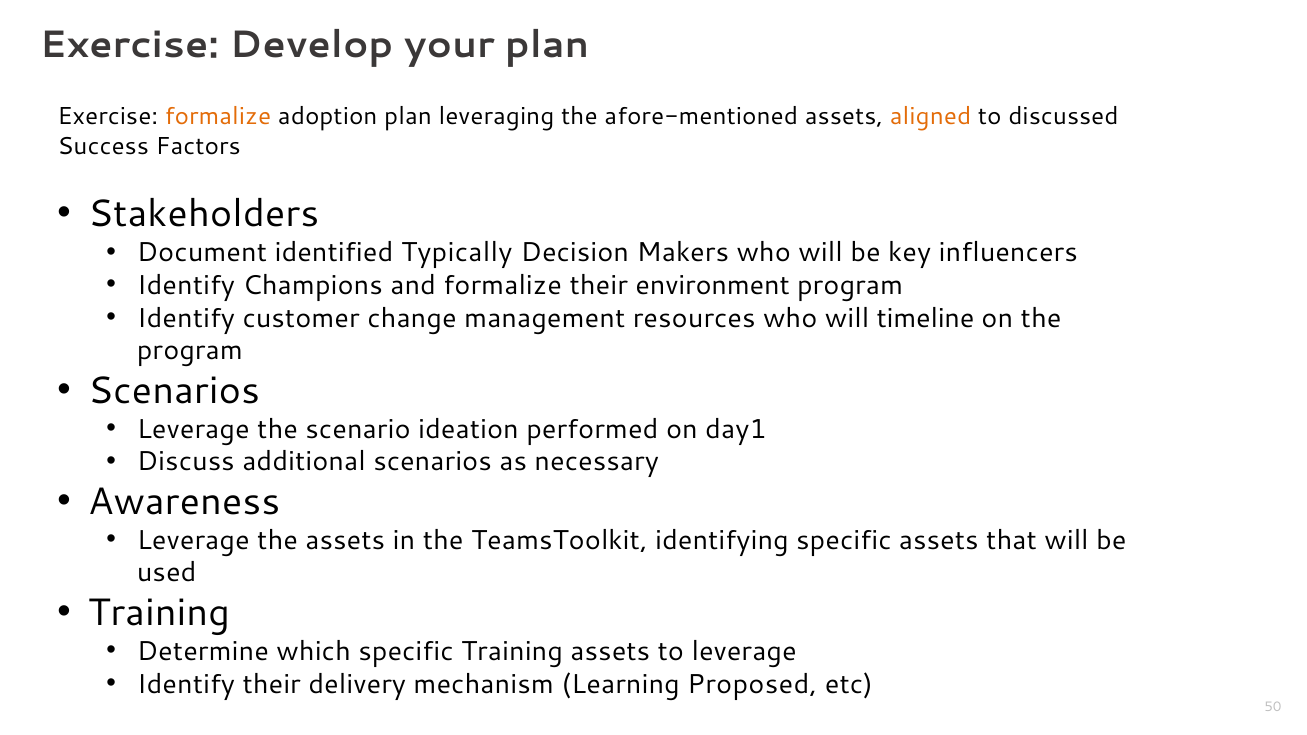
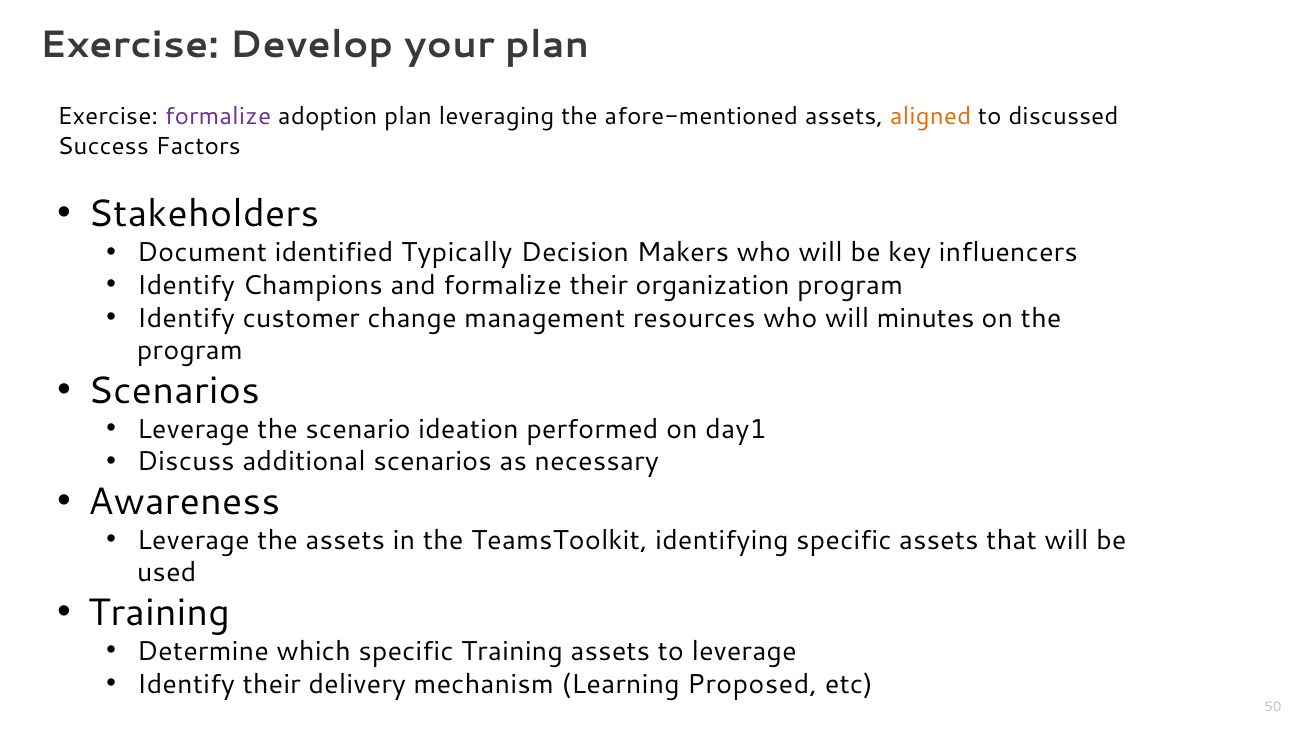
formalize colour: orange -> purple (218, 117)
environment: environment -> organization (713, 285)
timeline: timeline -> minutes (926, 318)
